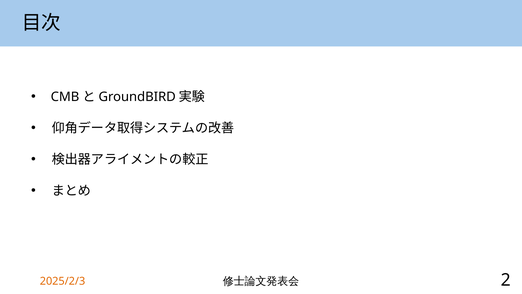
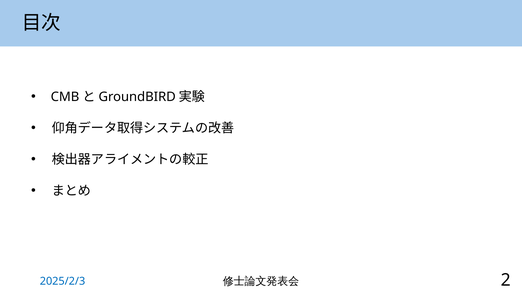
2025/2/3 colour: orange -> blue (63, 281)
